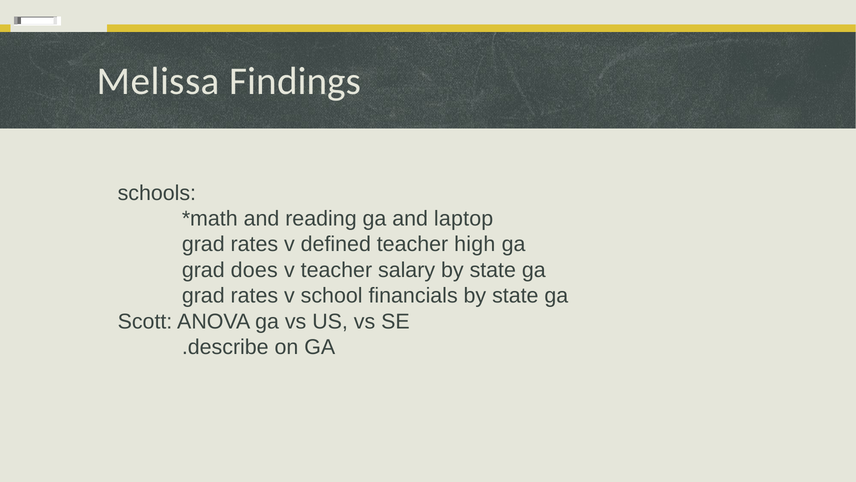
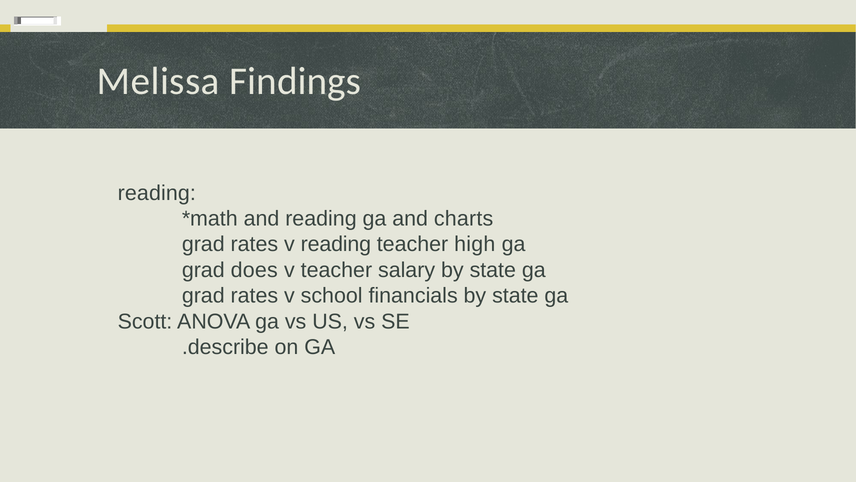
schools: schools -> reading (157, 193)
laptop: laptop -> charts (464, 218)
v defined: defined -> reading (336, 244)
